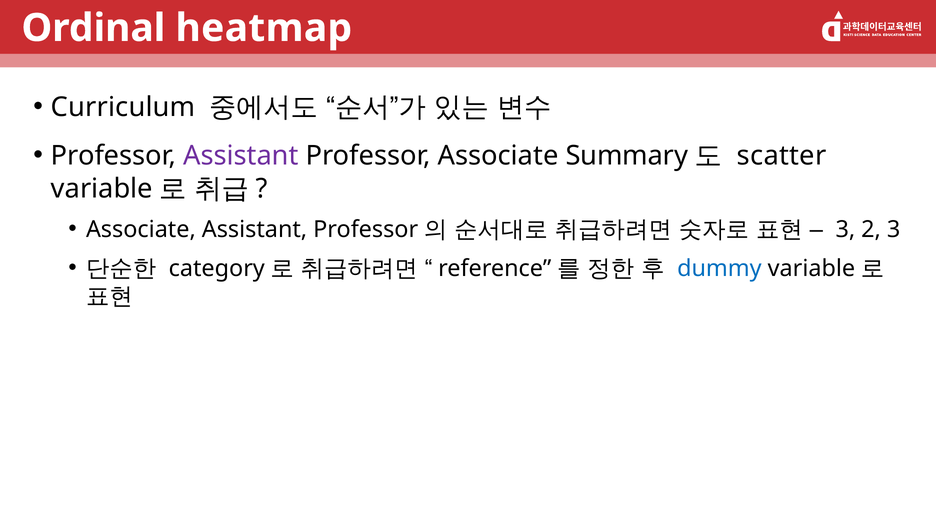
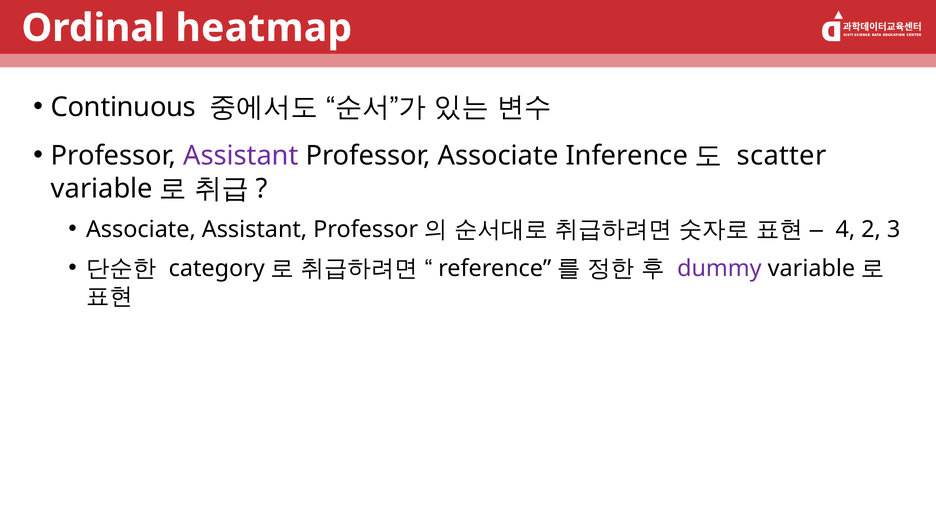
Curriculum: Curriculum -> Continuous (123, 107)
Summary: Summary -> Inference (627, 156)
3: 3 -> 4 (845, 229)
dummy colour: blue -> purple (719, 268)
